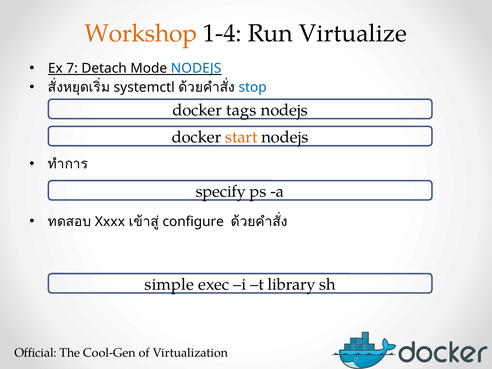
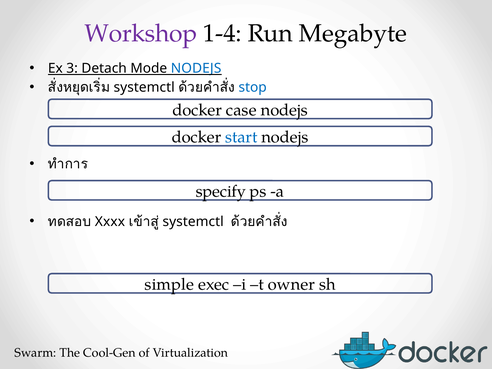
Workshop colour: orange -> purple (141, 33)
Virtualize: Virtualize -> Megabyte (353, 33)
7: 7 -> 3 (72, 68)
tags: tags -> case (241, 110)
start colour: orange -> blue (241, 137)
configure: configure -> systemctl (193, 222)
library: library -> owner (291, 284)
Official: Official -> Swarm (35, 353)
